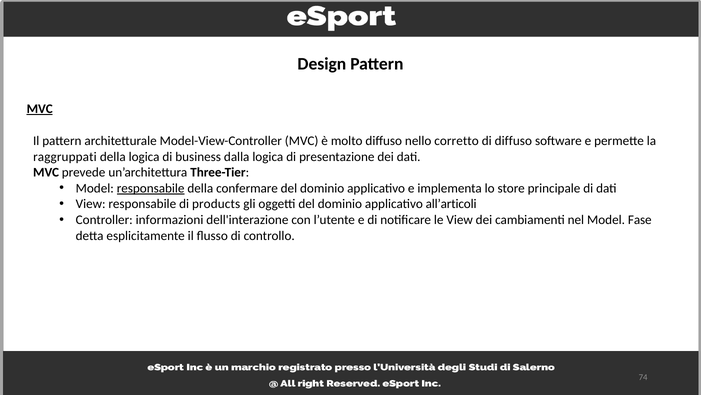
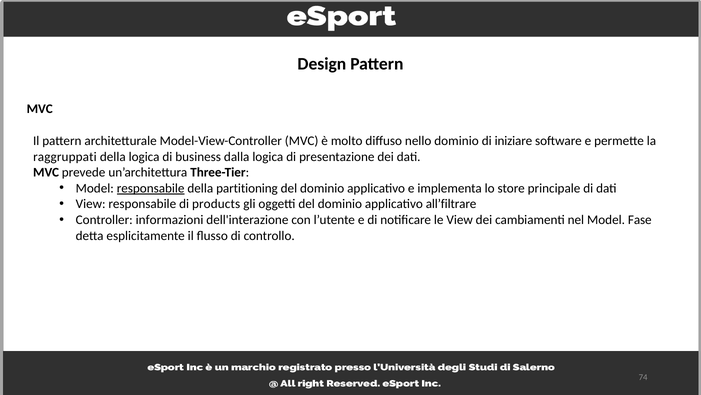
MVC underline: present -> none (40, 109)
nello corretto: corretto -> dominio (457, 141)
di diffuso: diffuso -> iniziare (513, 141)
confermare: confermare -> partitioning (247, 188)
all’articoli: all’articoli -> all’filtrare (451, 204)
